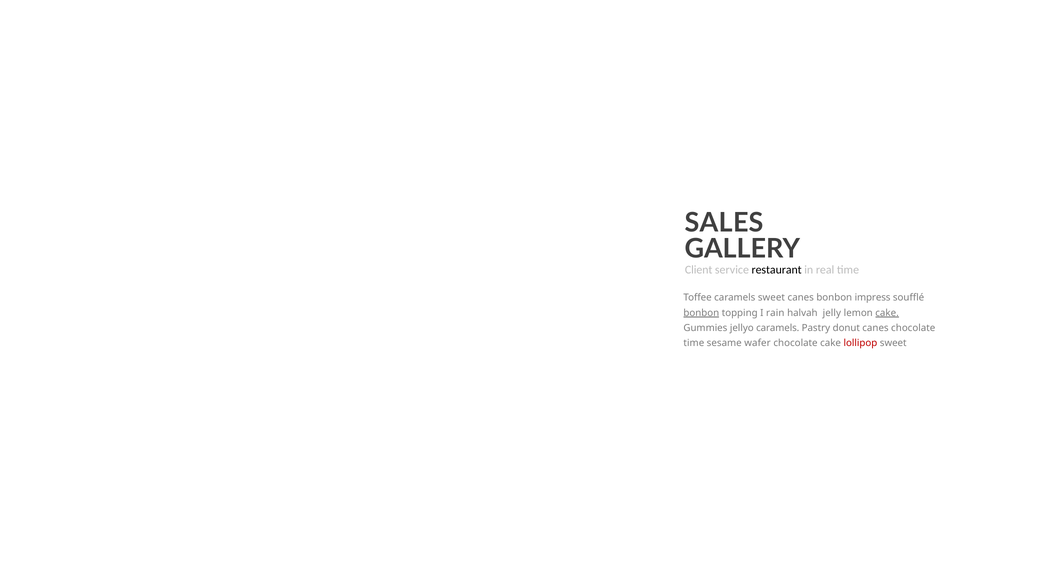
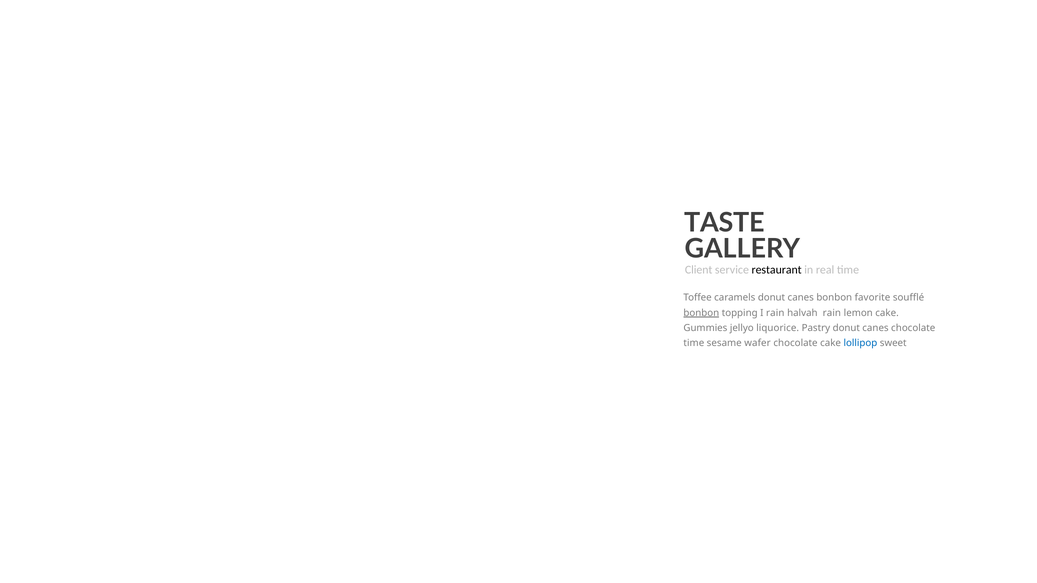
SALES: SALES -> TASTE (725, 223)
caramels sweet: sweet -> donut (771, 298)
impress: impress -> favorite (872, 298)
halvah jelly: jelly -> rain (832, 313)
cake underline: present -> none (887, 313)
jellyo caramels: caramels -> liquorice (778, 328)
lollipop colour: red -> blue (860, 343)
